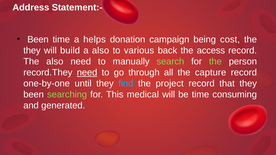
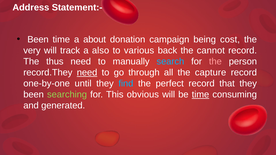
helps: helps -> about (95, 39)
they: they -> very (32, 51)
build: build -> track (70, 51)
access: access -> cannot (211, 51)
The also: also -> thus (55, 62)
search colour: light green -> light blue (170, 62)
the colour: light green -> pink (215, 62)
project: project -> perfect (170, 84)
medical: medical -> obvious (143, 95)
time underline: none -> present (200, 95)
